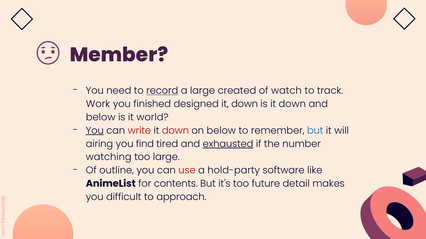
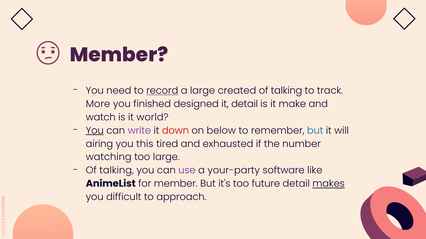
watch: watch -> talking (287, 91)
Work: Work -> More (98, 104)
down: down -> detail (245, 104)
is it down: down -> make (292, 104)
below: below -> watch (101, 118)
write colour: red -> purple (139, 131)
find: find -> this (145, 144)
exhausted underline: present -> none (228, 144)
outline: outline -> talking (117, 171)
use colour: red -> purple (187, 171)
hold-party: hold-party -> your-party (234, 171)
for contents: contents -> member (176, 184)
makes underline: none -> present (329, 184)
